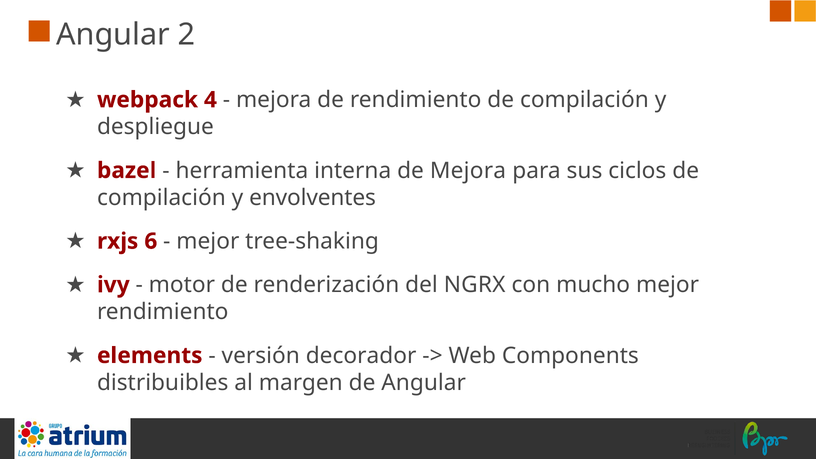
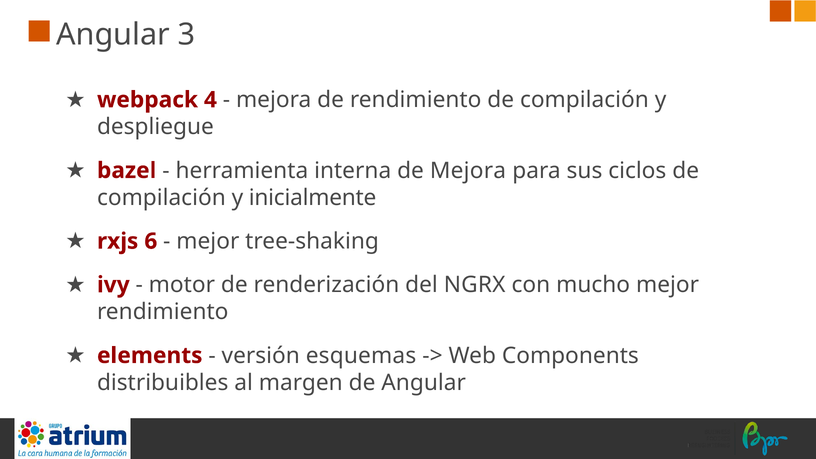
2: 2 -> 3 (187, 35)
envolventes: envolventes -> inicialmente (313, 198)
decorador: decorador -> esquemas (361, 356)
